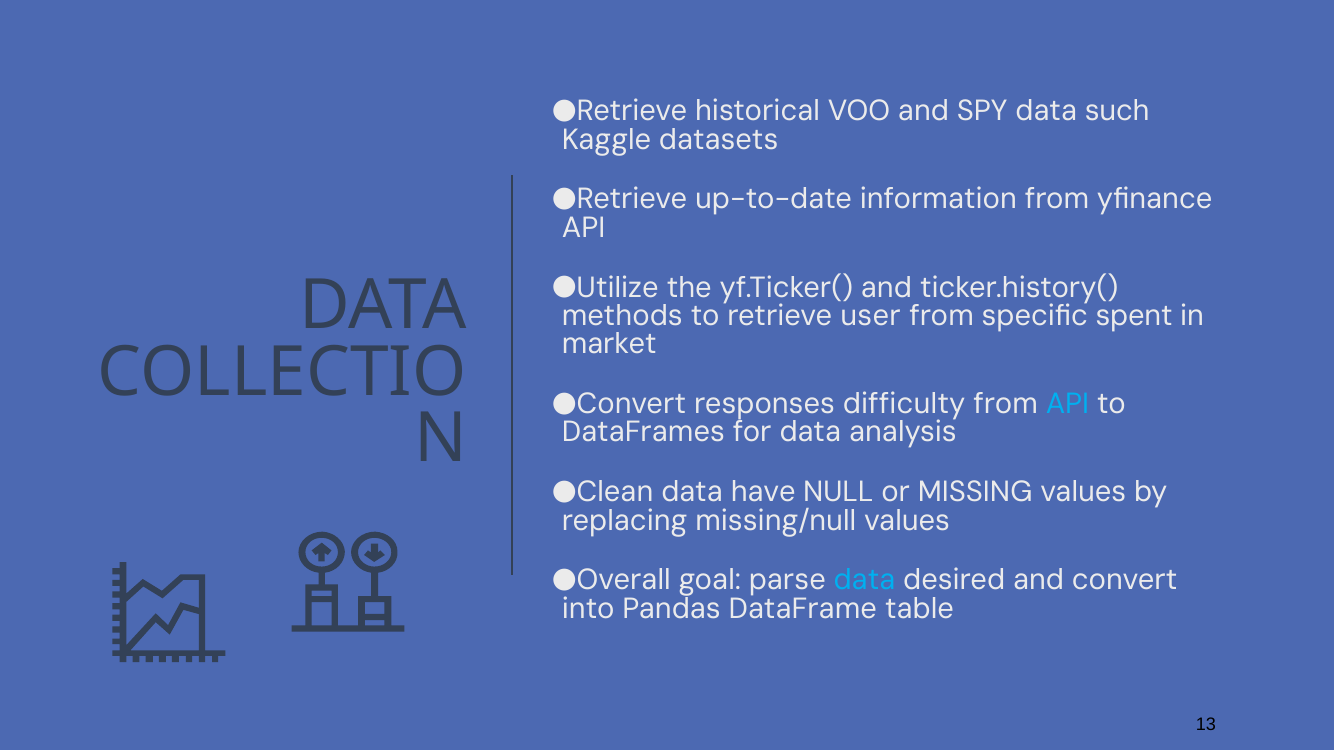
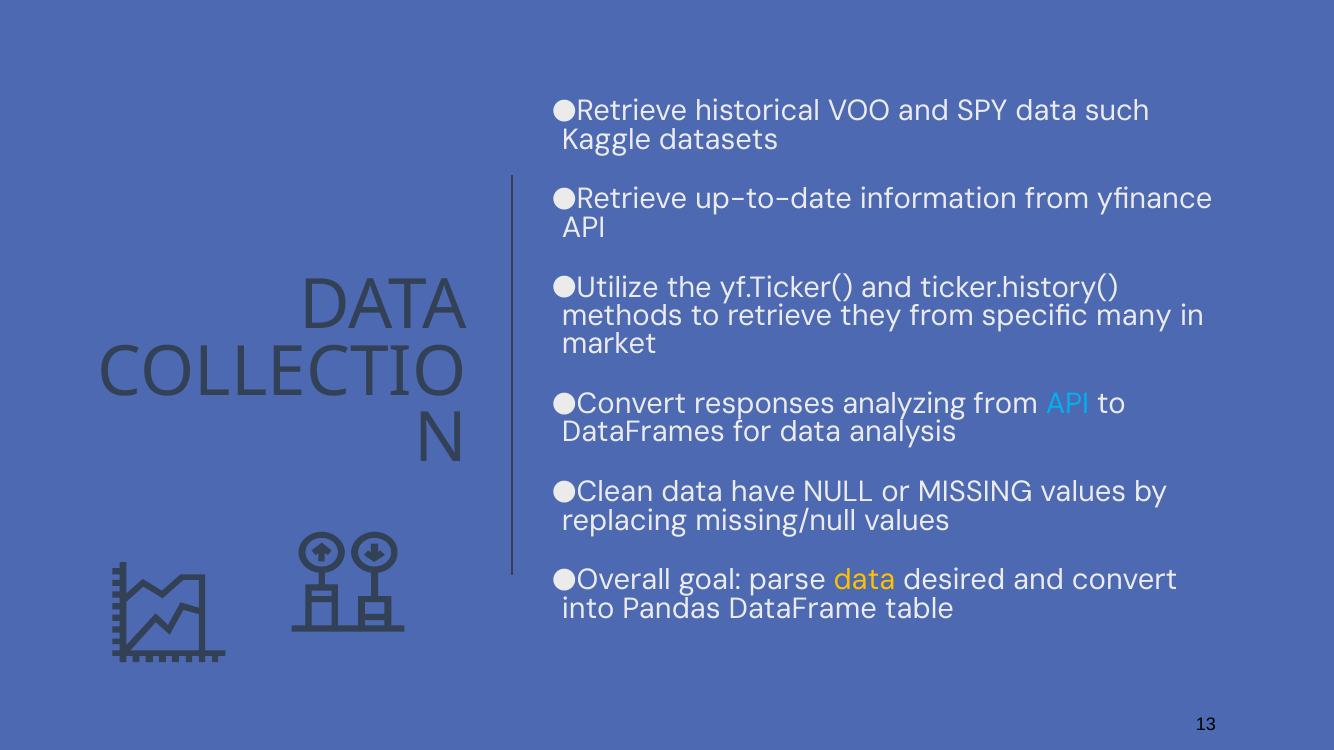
user: user -> they (871, 316)
spent: spent -> many (1134, 316)
difficulty: difficulty -> analyzing (904, 404)
data colour: light blue -> yellow (865, 581)
